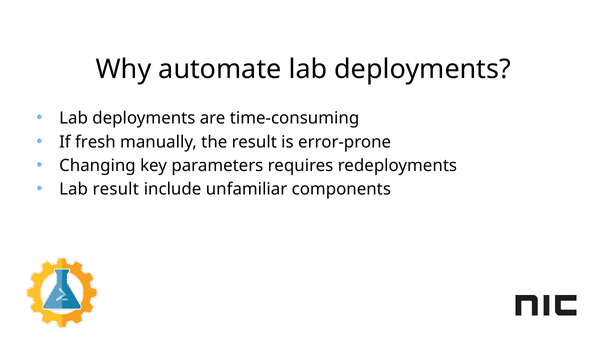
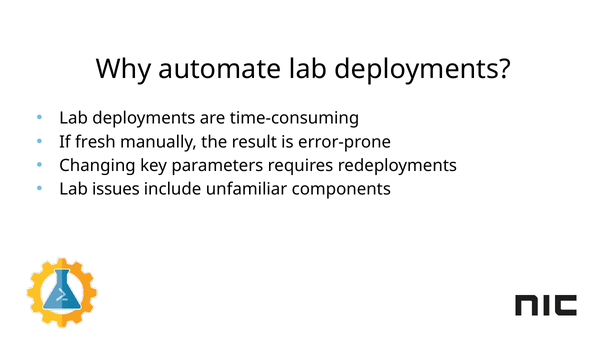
Lab result: result -> issues (116, 189)
